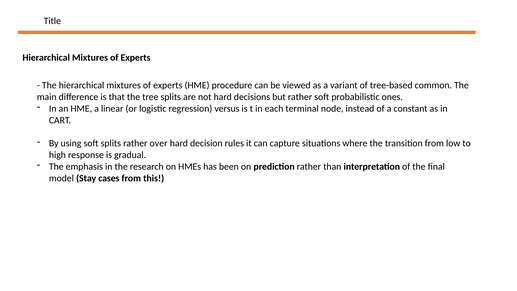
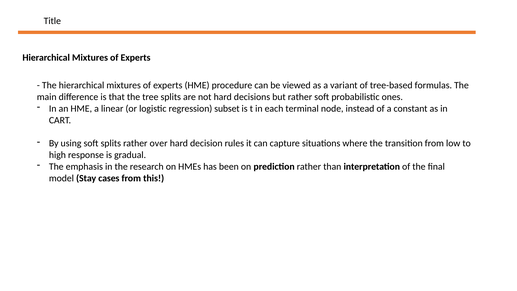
common: common -> formulas (433, 85)
versus: versus -> subset (227, 108)
